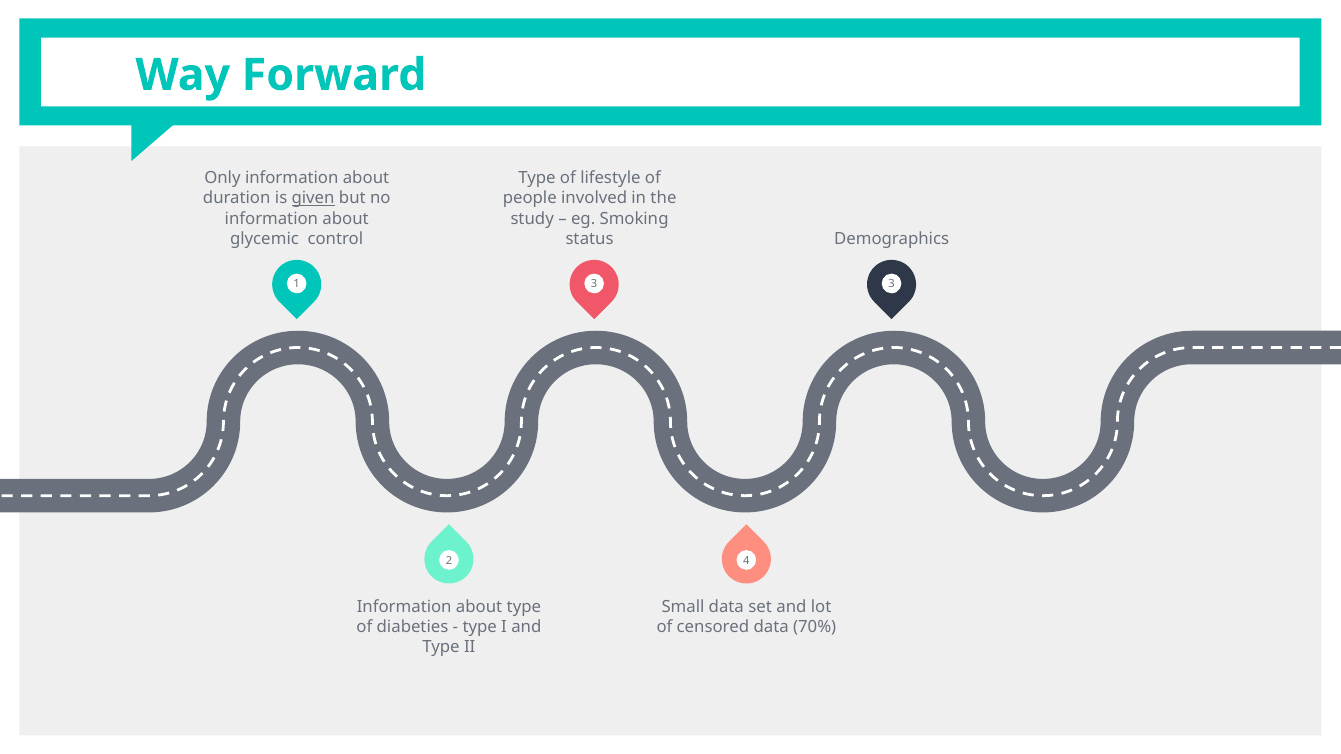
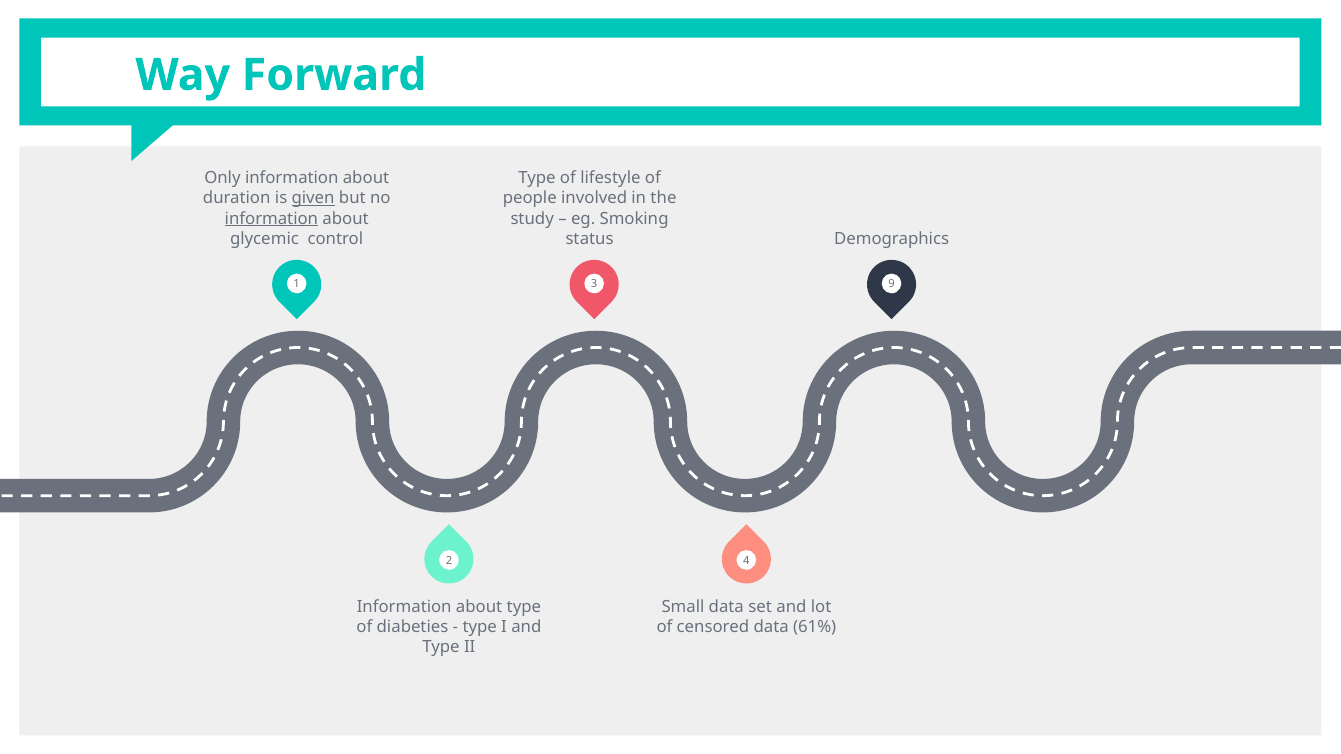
information underline: none -> present (271, 219)
3 3: 3 -> 9 (892, 284)
70%: 70% -> 61% (815, 627)
